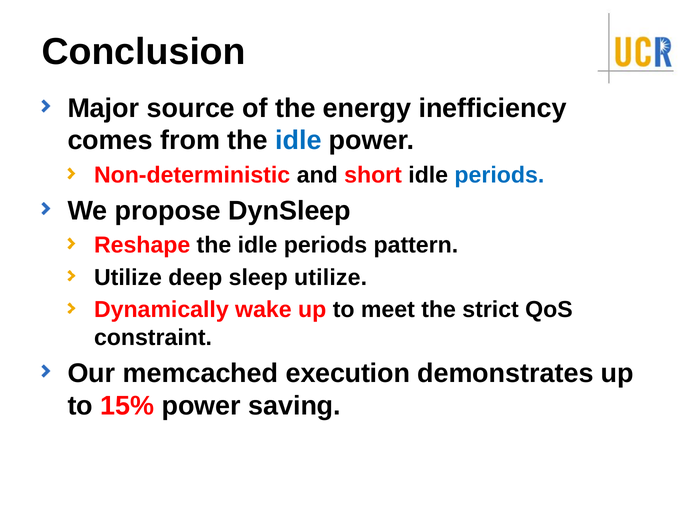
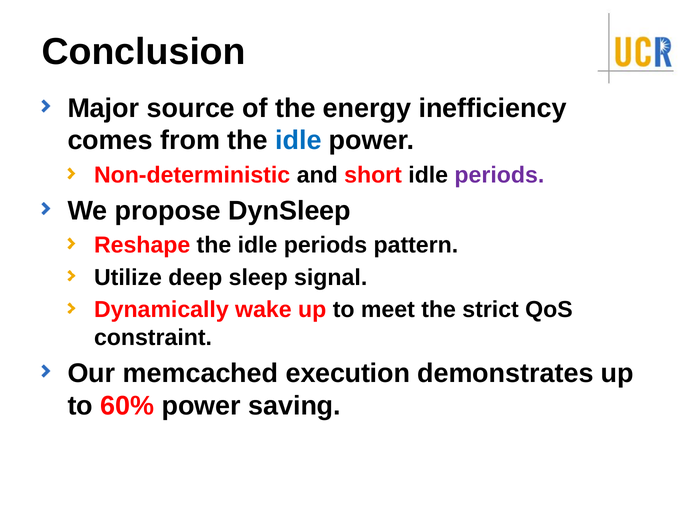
periods colour: blue -> purple (499, 175)
sleep utilize: utilize -> signal (331, 277)
15%: 15% -> 60% (127, 405)
